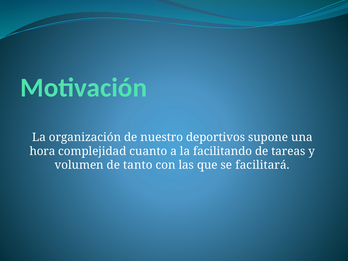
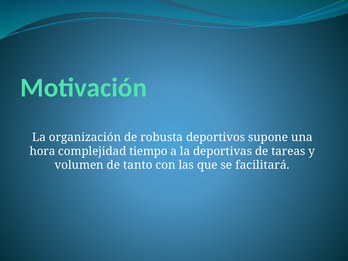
nuestro: nuestro -> robusta (162, 137)
cuanto: cuanto -> tiempo (148, 151)
facilitando: facilitando -> deportivas (223, 151)
